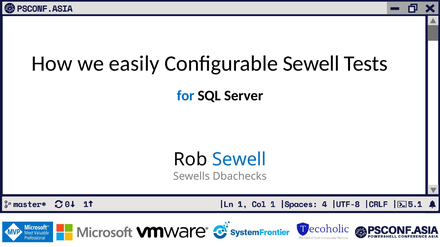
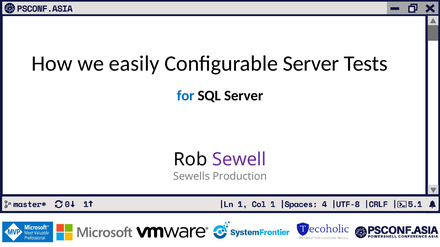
Configurable Sewell: Sewell -> Server (311, 64)
Sewell colour: blue -> purple (239, 160)
Dbachecks: Dbachecks -> Production (240, 177)
